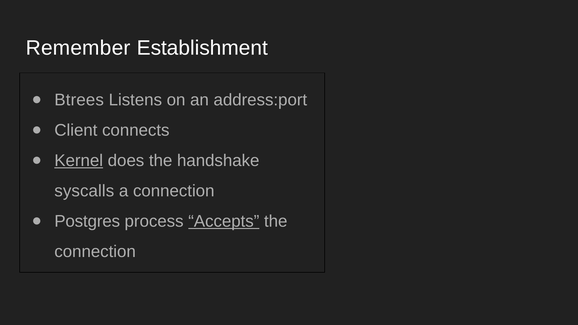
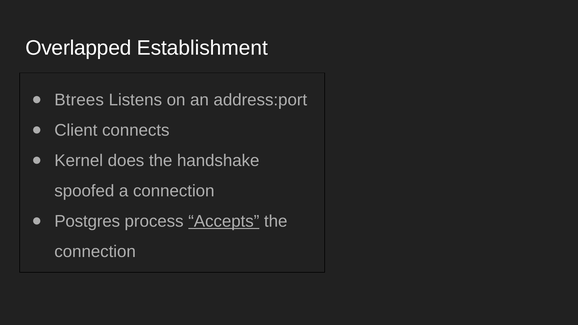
Remember: Remember -> Overlapped (78, 48)
Kernel underline: present -> none (79, 161)
syscalls: syscalls -> spoofed (84, 191)
